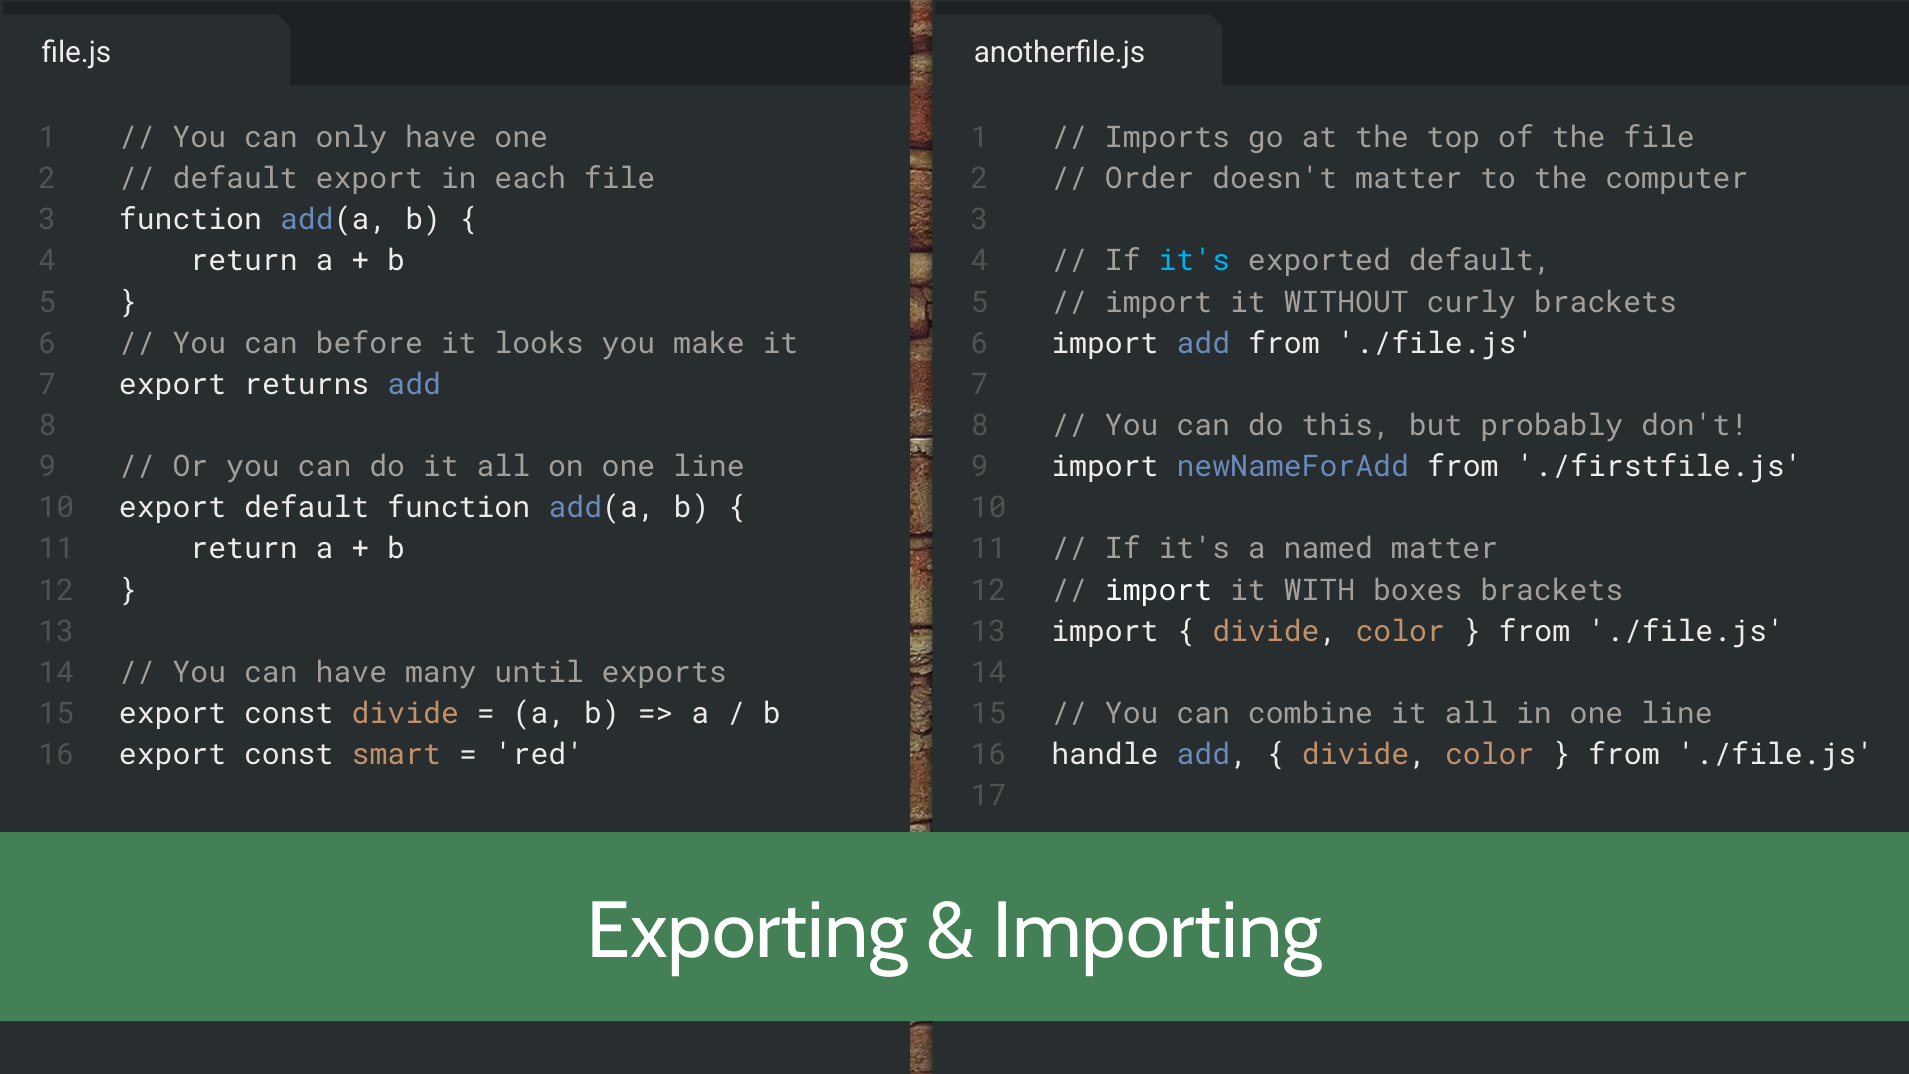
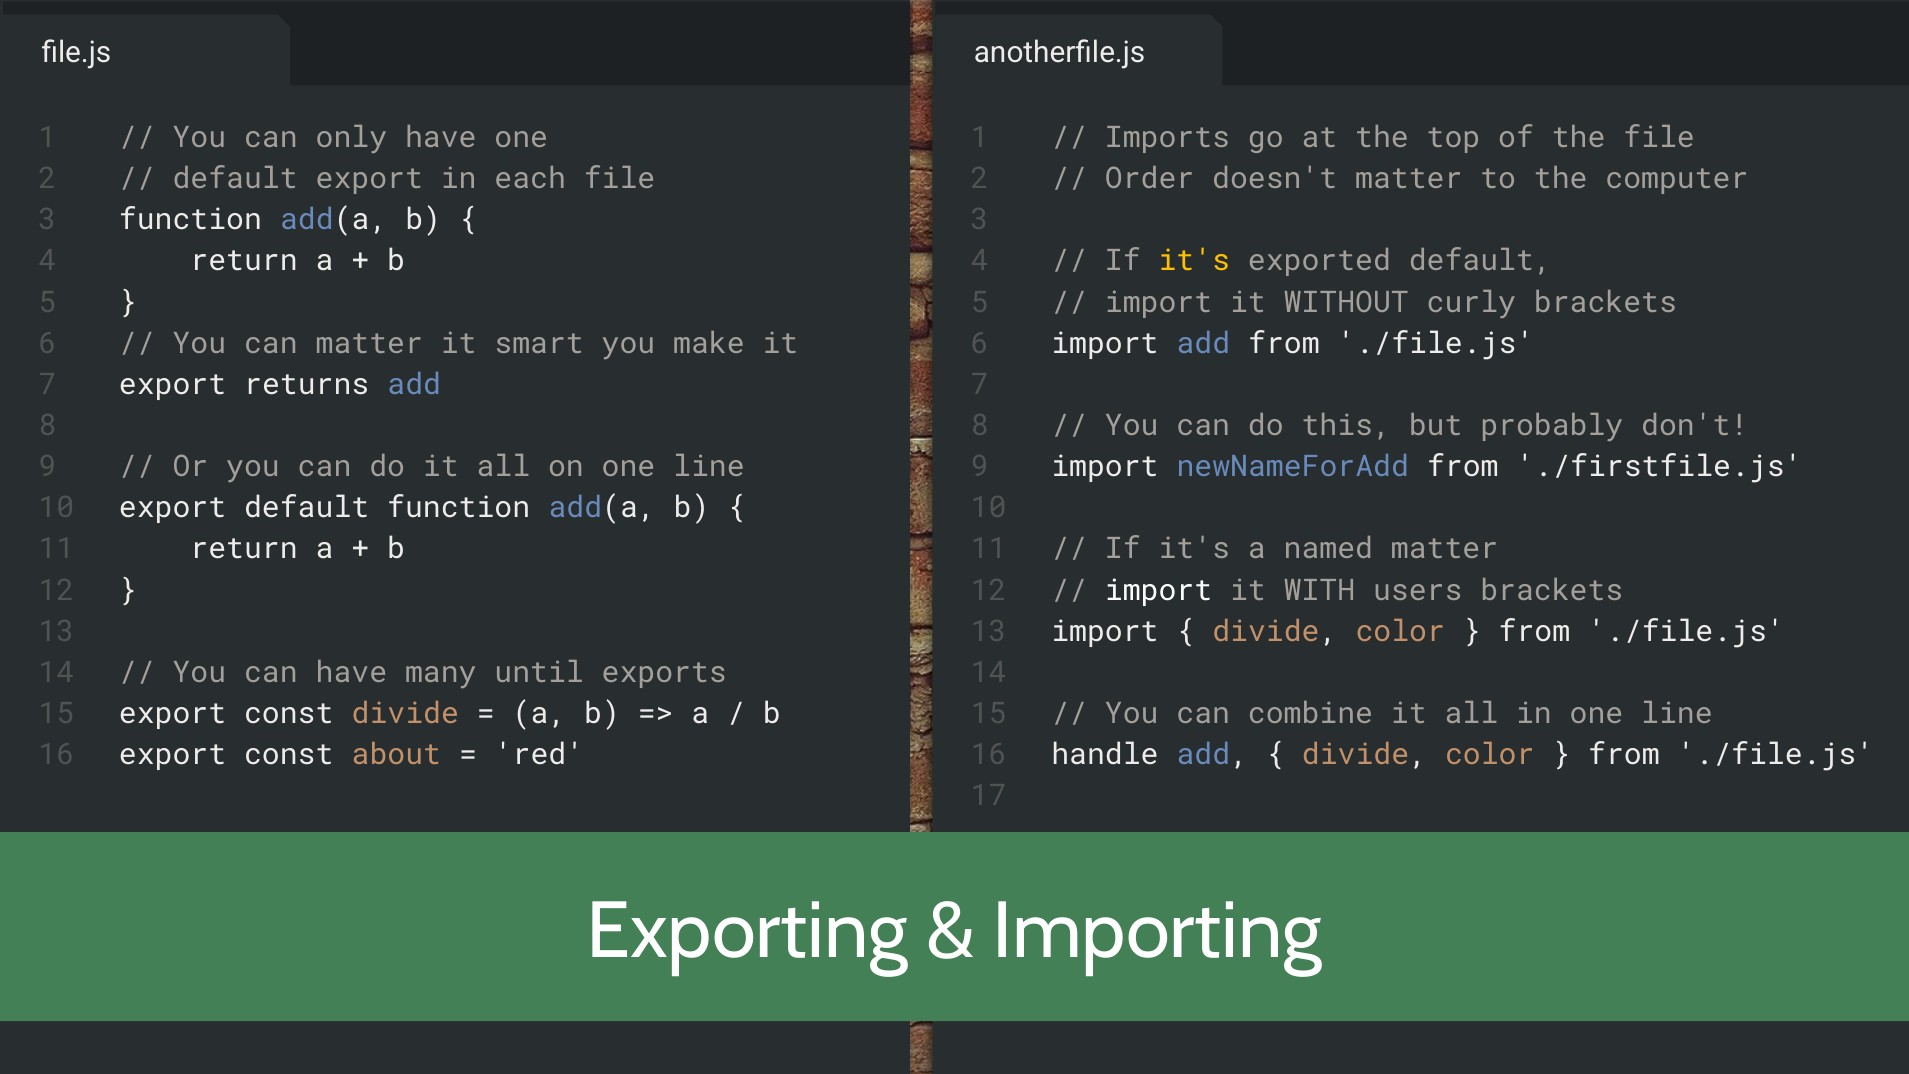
it's colour: light blue -> yellow (1194, 261)
can before: before -> matter (369, 343)
looks: looks -> smart (539, 343)
boxes: boxes -> users (1418, 590)
smart: smart -> about (396, 755)
